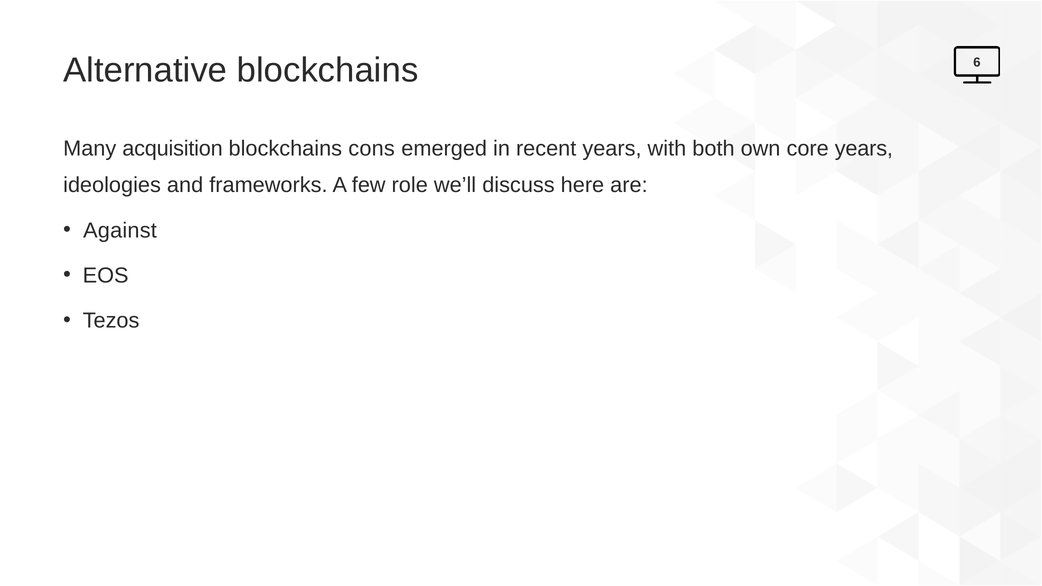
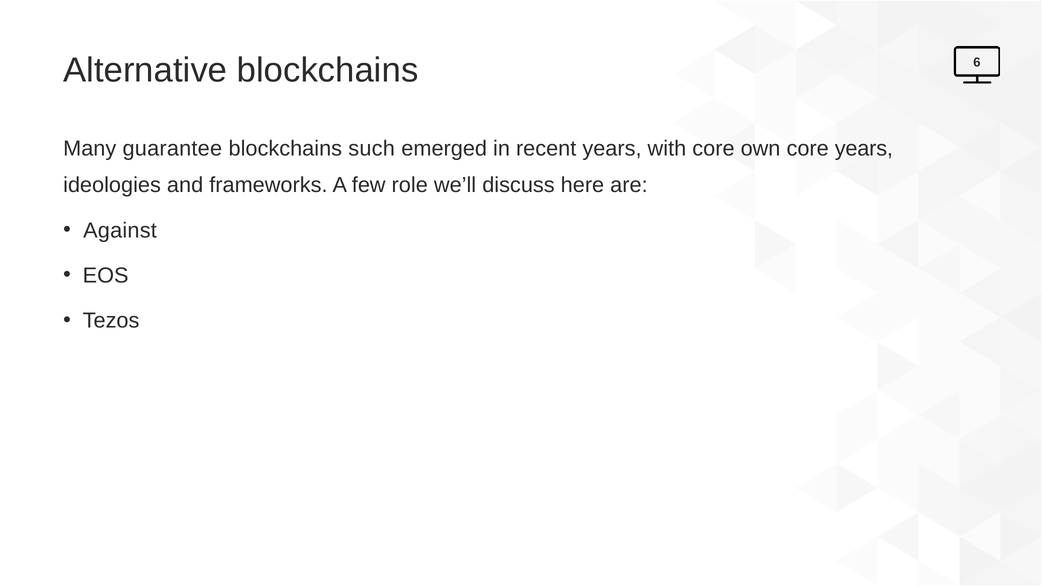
acquisition: acquisition -> guarantee (172, 149)
cons: cons -> such (372, 149)
with both: both -> core (713, 149)
